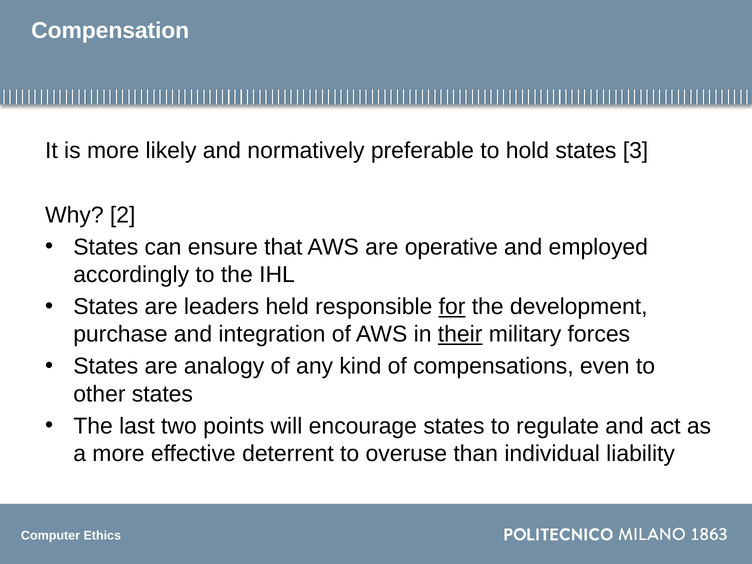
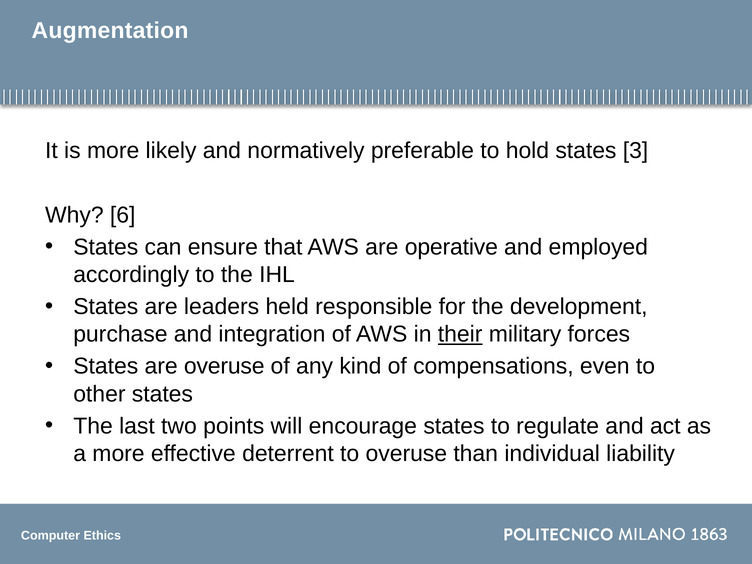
Compensation: Compensation -> Augmentation (110, 31)
2: 2 -> 6 (123, 215)
for underline: present -> none (452, 307)
are analogy: analogy -> overuse (224, 366)
